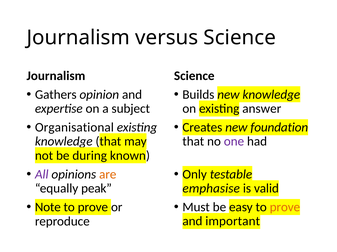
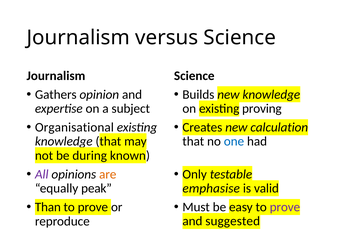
answer: answer -> proving (262, 109)
foundation: foundation -> calculation (279, 128)
one colour: purple -> blue (234, 142)
prove colour: orange -> purple (285, 208)
Note: Note -> Than (48, 208)
important: important -> suggested (233, 222)
